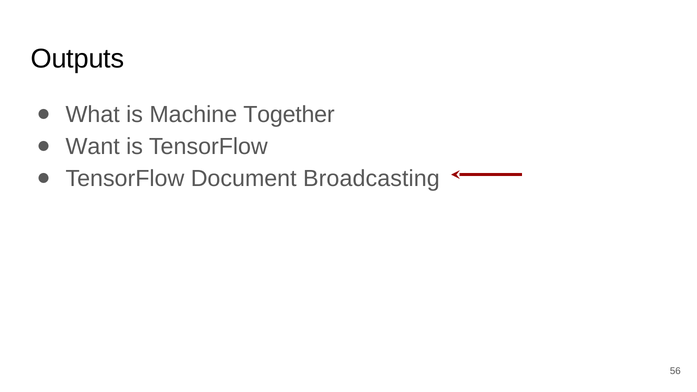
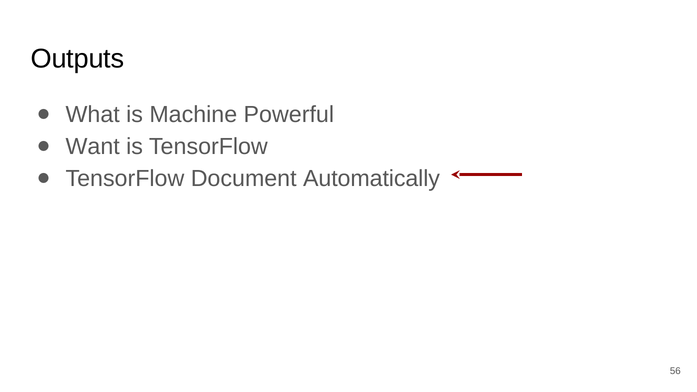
Together: Together -> Powerful (289, 115)
Broadcasting: Broadcasting -> Automatically (372, 179)
